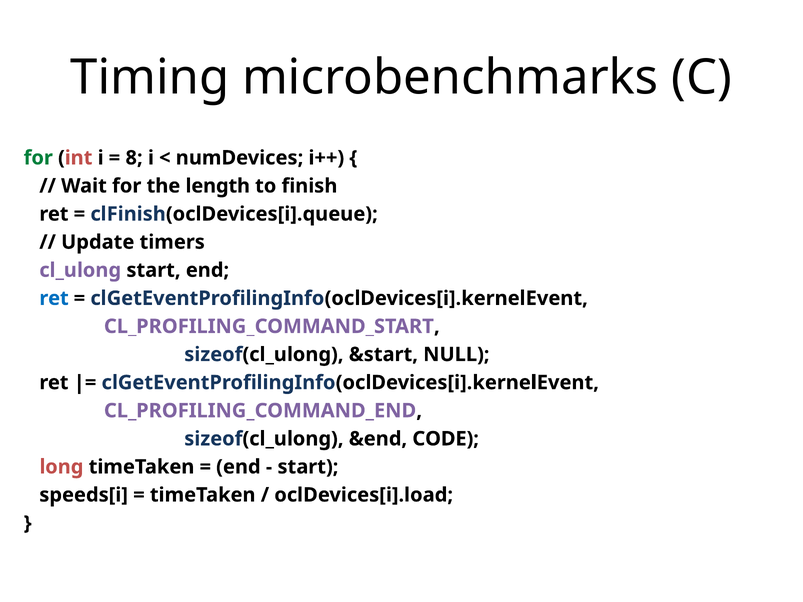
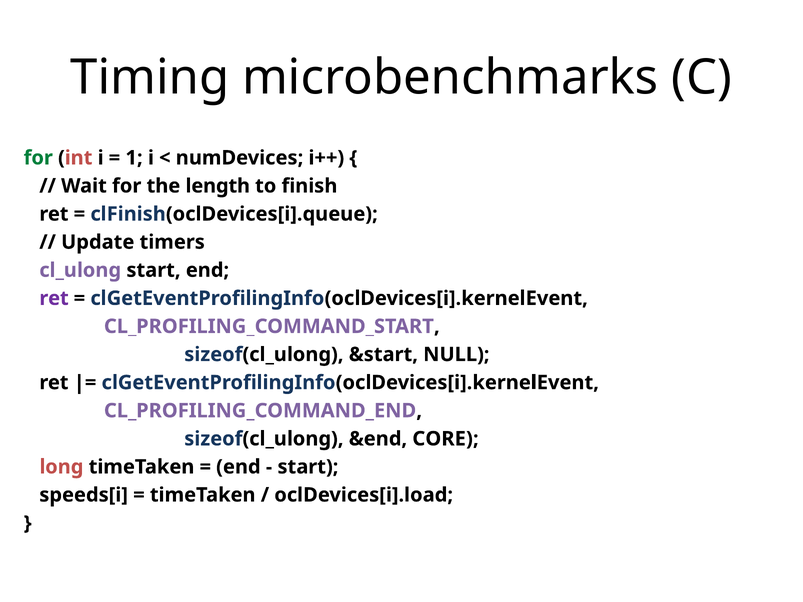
8: 8 -> 1 (134, 158)
ret colour: blue -> purple (54, 298)
CODE: CODE -> CORE (446, 439)
